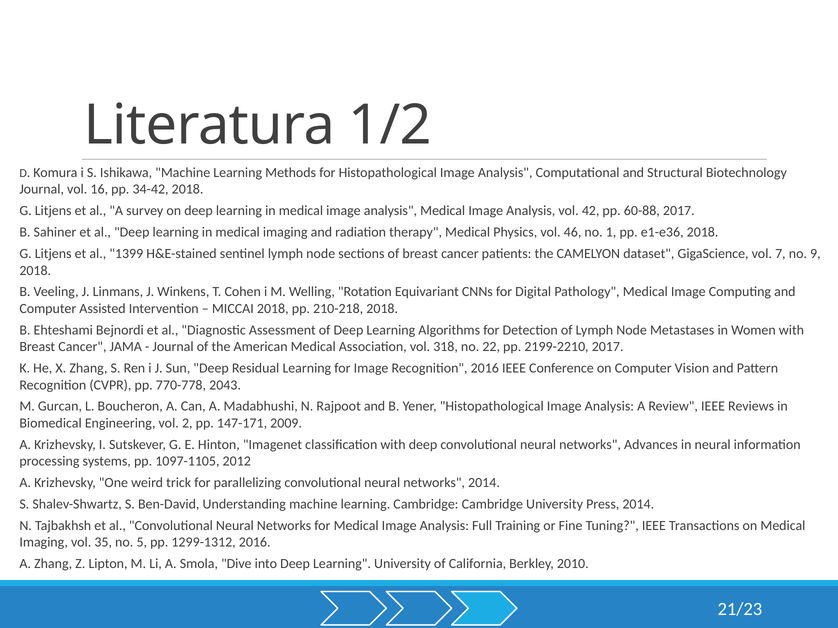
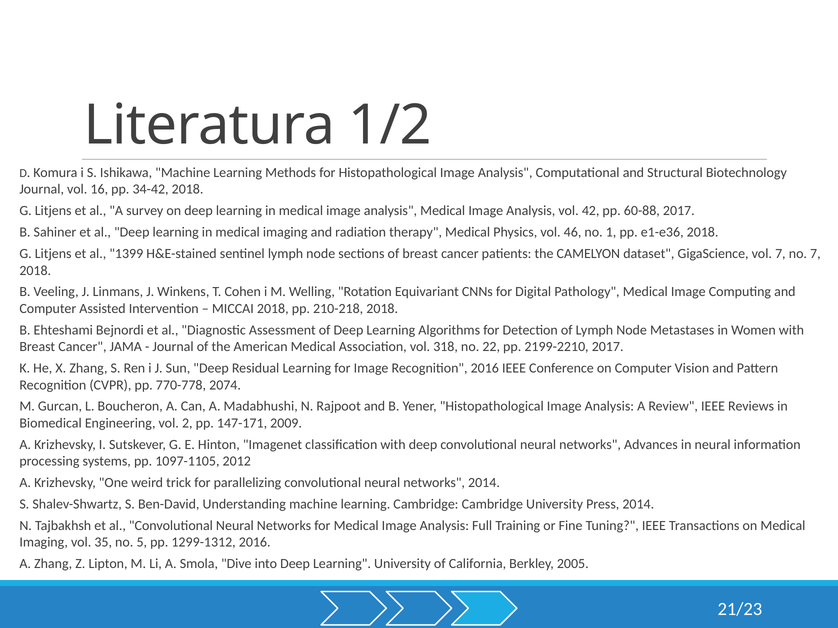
no 9: 9 -> 7 (815, 254)
2043: 2043 -> 2074 (225, 385)
2010: 2010 -> 2005 (573, 564)
